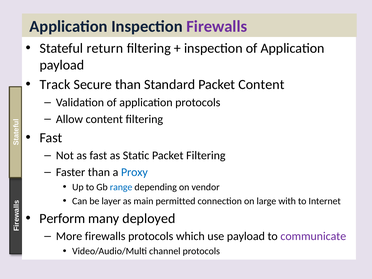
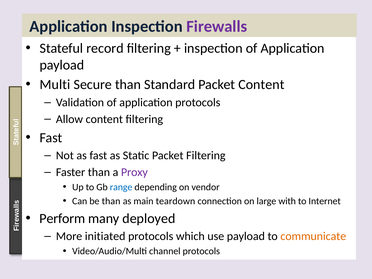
return: return -> record (105, 48)
Track: Track -> Multi (55, 85)
Proxy colour: blue -> purple (134, 172)
be layer: layer -> than (111, 201)
permitted: permitted -> teardown (175, 201)
More firewalls: firewalls -> initiated (105, 236)
communicate colour: purple -> orange (313, 236)
